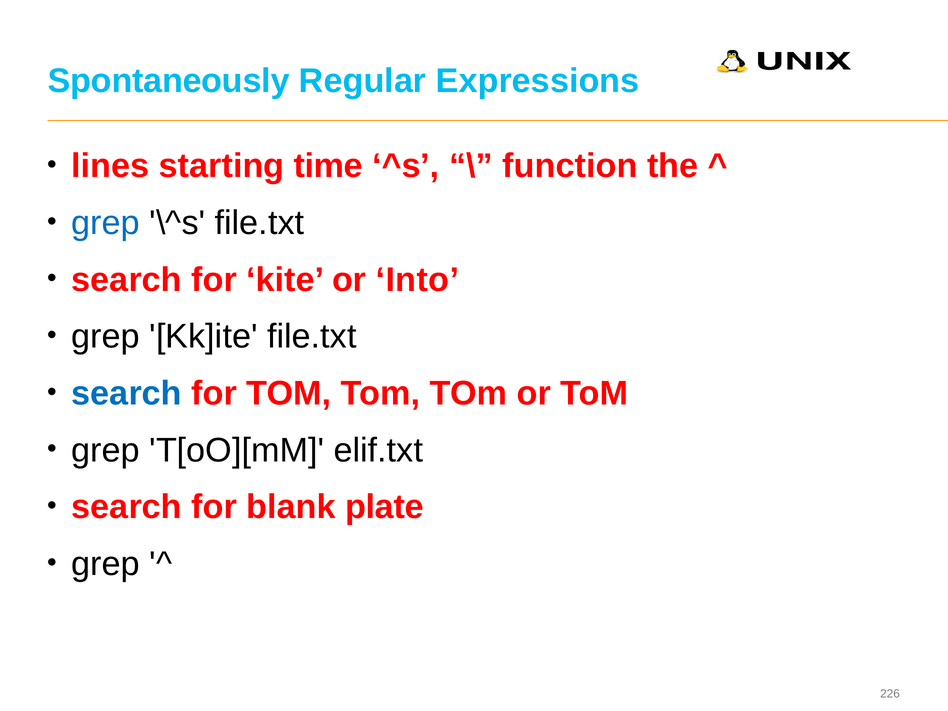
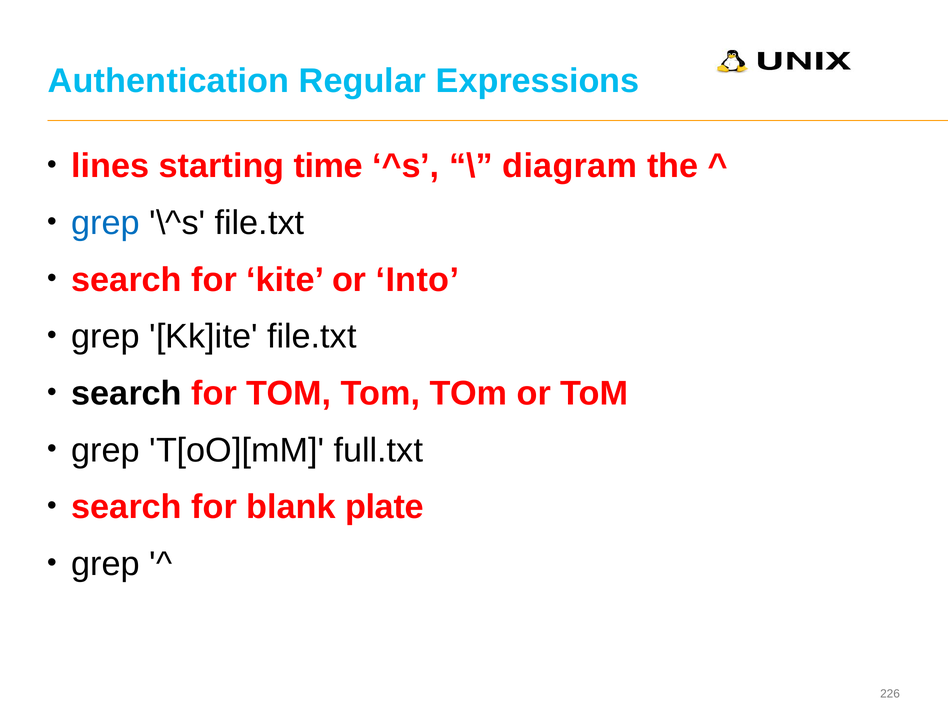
Spontaneously: Spontaneously -> Authentication (168, 81)
function: function -> diagram (570, 166)
search colour: blue -> black (127, 393)
elif.txt: elif.txt -> full.txt (378, 450)
